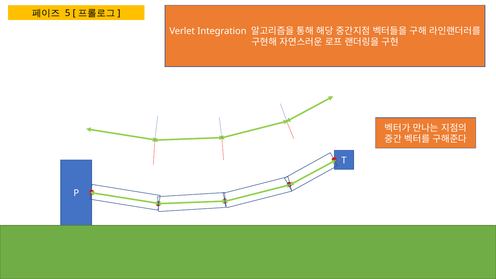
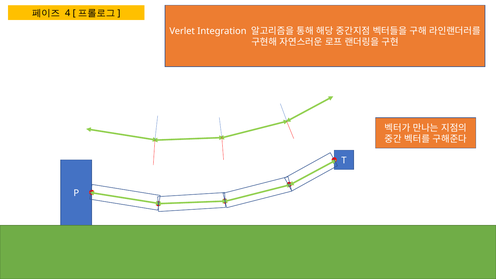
5: 5 -> 4 (68, 13)
